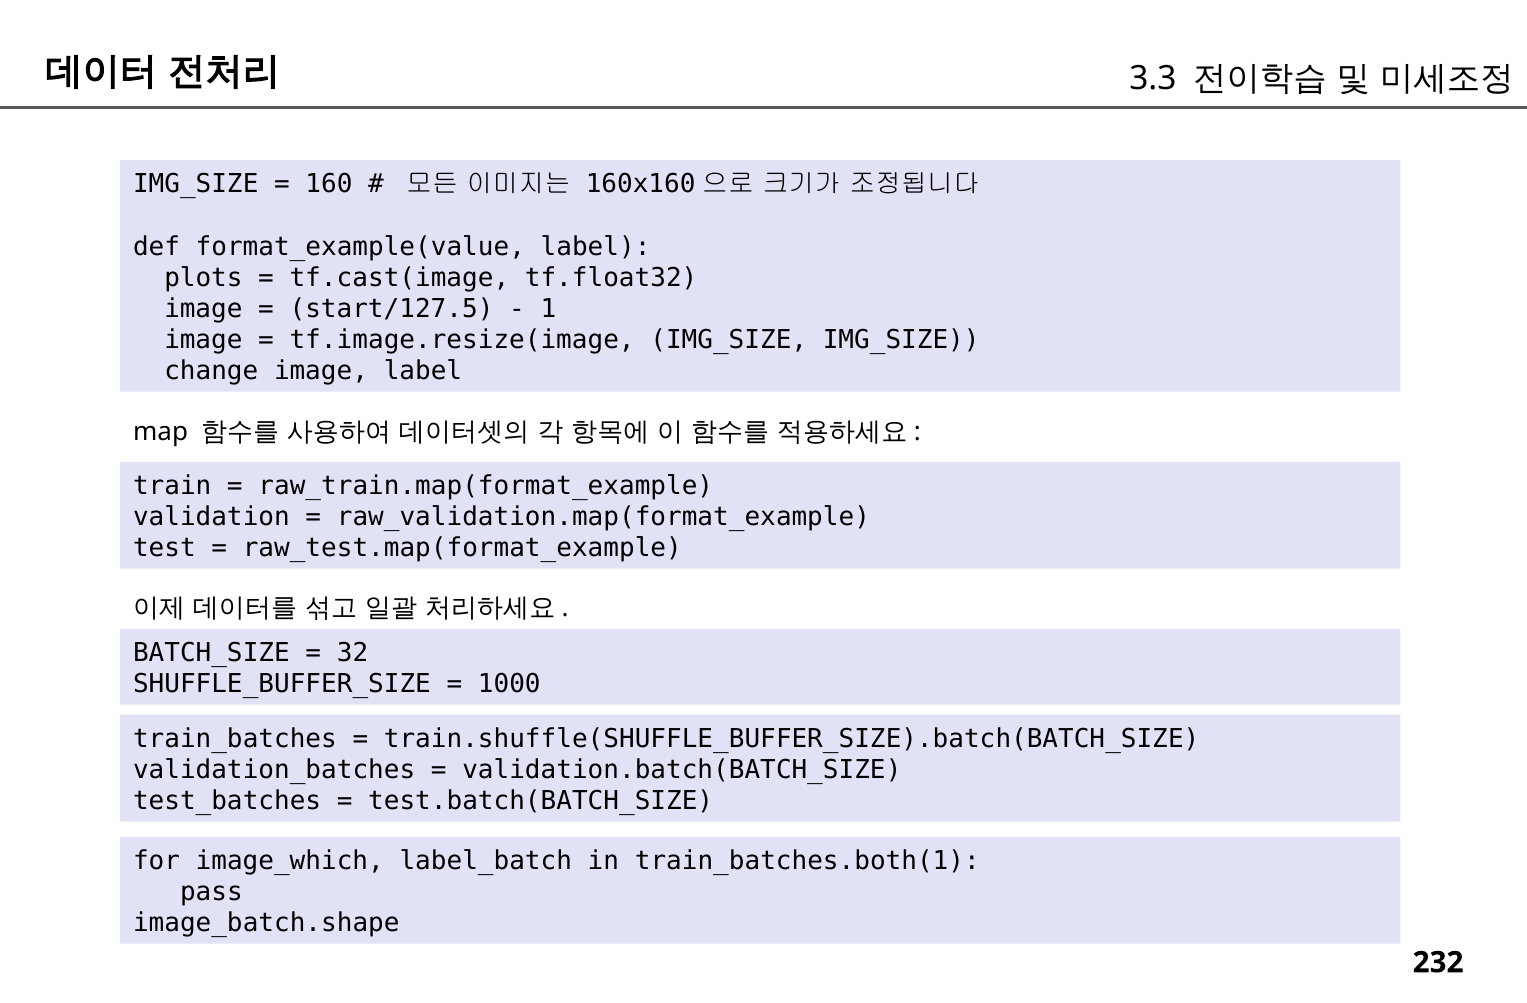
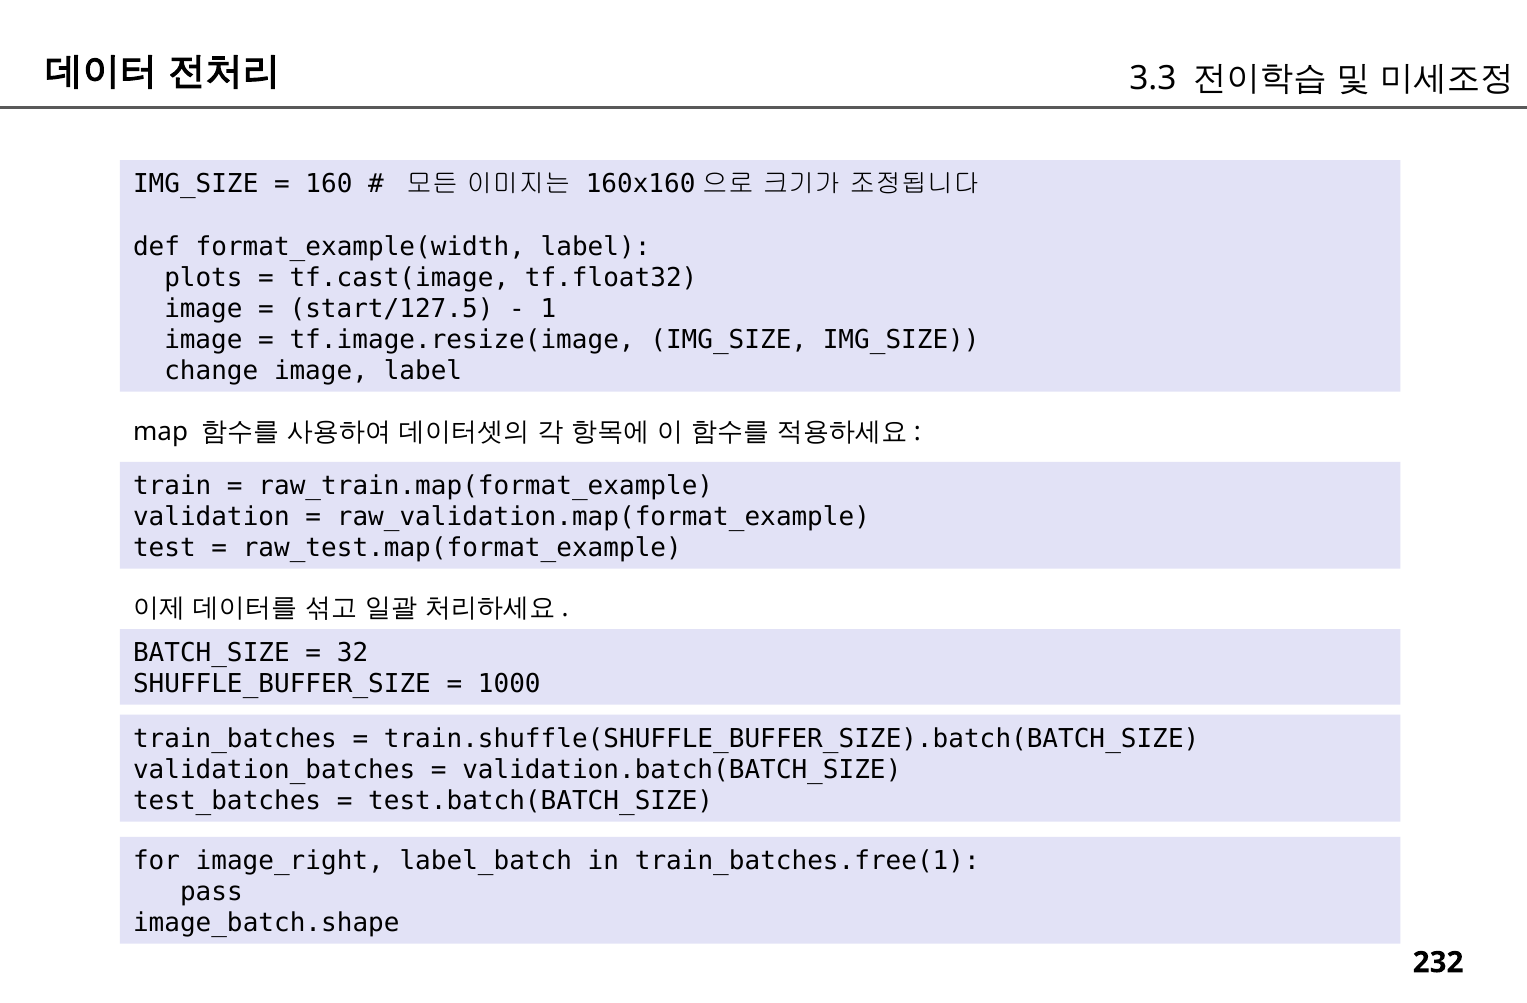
format_example(value: format_example(value -> format_example(width (360, 246)
image_which: image_which -> image_right (290, 861)
train_batches.both(1: train_batches.both(1 -> train_batches.free(1 (807, 861)
